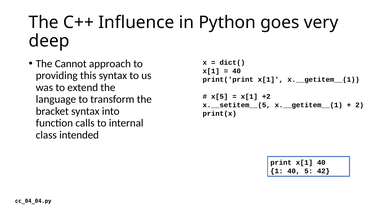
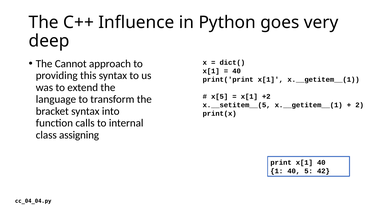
intended: intended -> assigning (79, 135)
